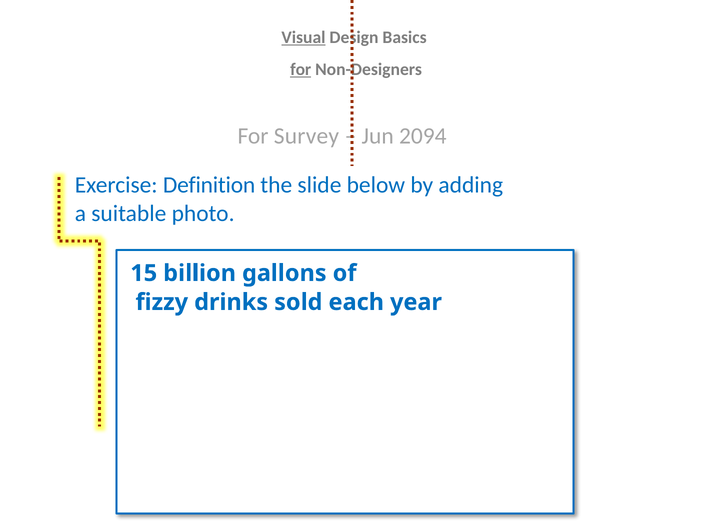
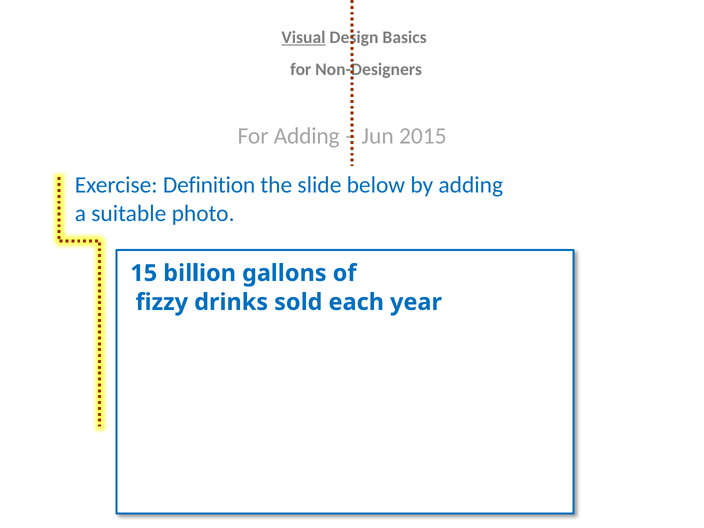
for underline: present -> none (301, 69)
For Survey: Survey -> Adding (307, 136)
2094: 2094 -> 2015 (423, 136)
